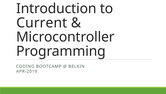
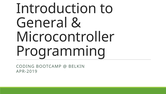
Current: Current -> General (42, 23)
